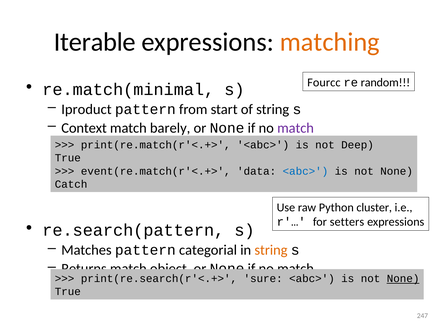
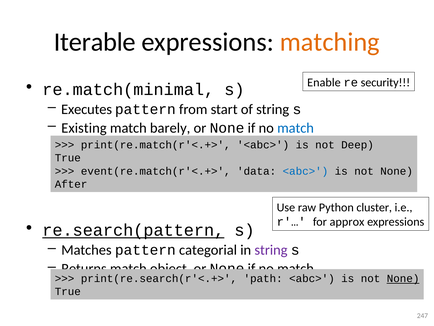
Fourcc: Fourcc -> Enable (324, 82)
random: random -> security (385, 82)
Iproduct: Iproduct -> Executes (87, 109)
Context: Context -> Existing (84, 128)
match colour: purple -> blue (296, 128)
Catch: Catch -> After (71, 184)
setters: setters -> approx (347, 222)
re.search(pattern underline: none -> present (133, 230)
string colour: orange -> purple (271, 250)
sure: sure -> path (263, 278)
